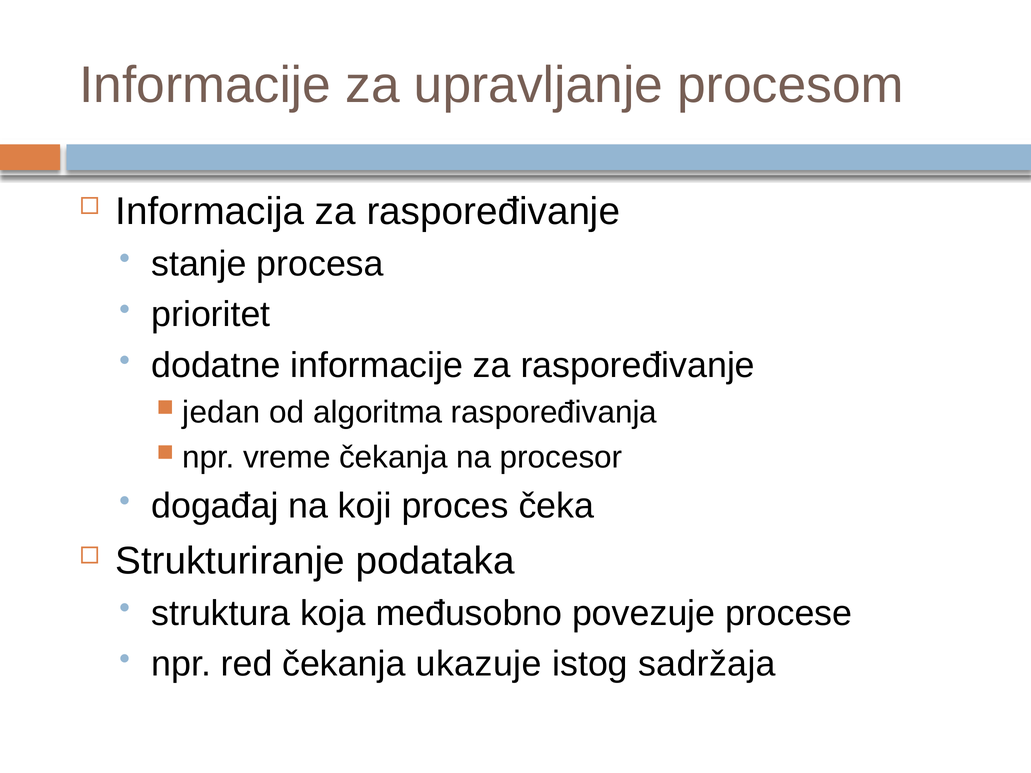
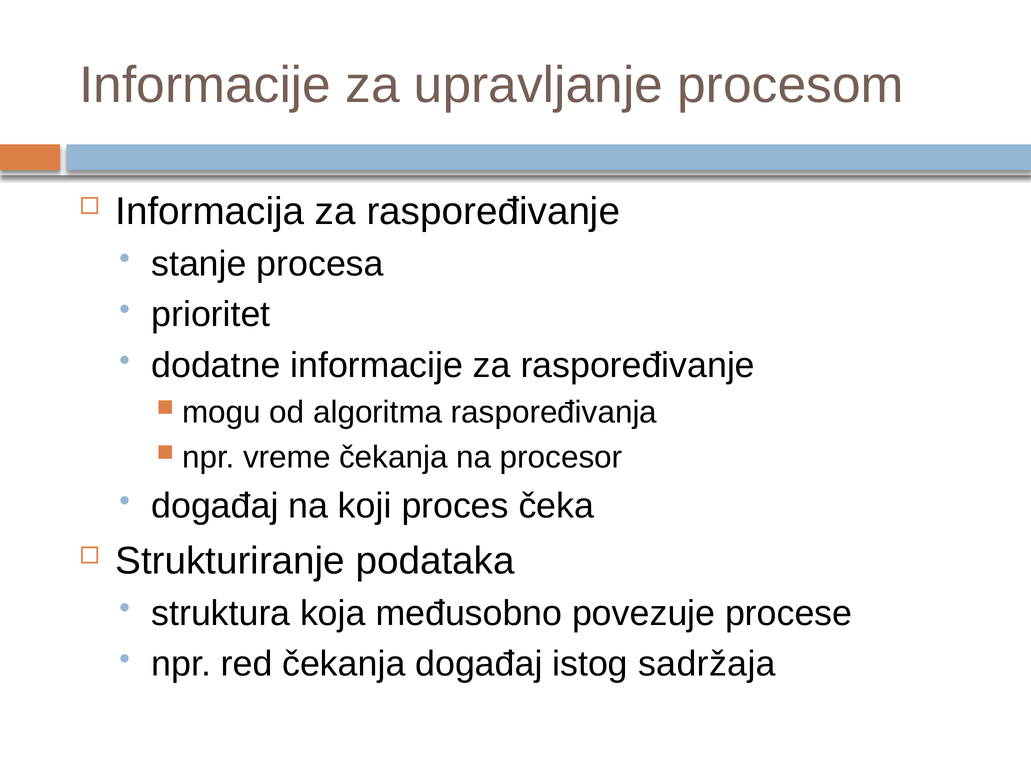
jedan: jedan -> mogu (222, 413)
čekanja ukazuje: ukazuje -> događaj (479, 664)
